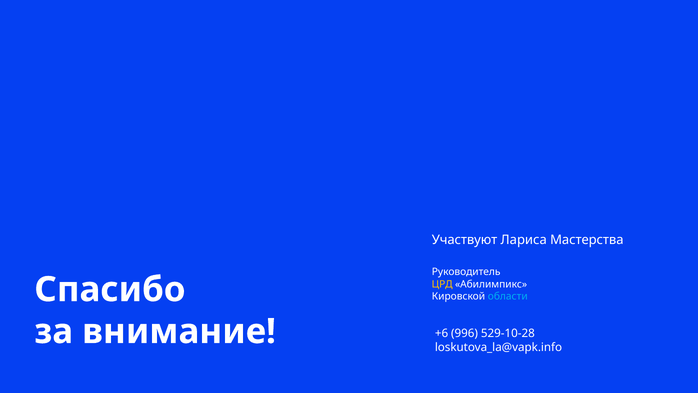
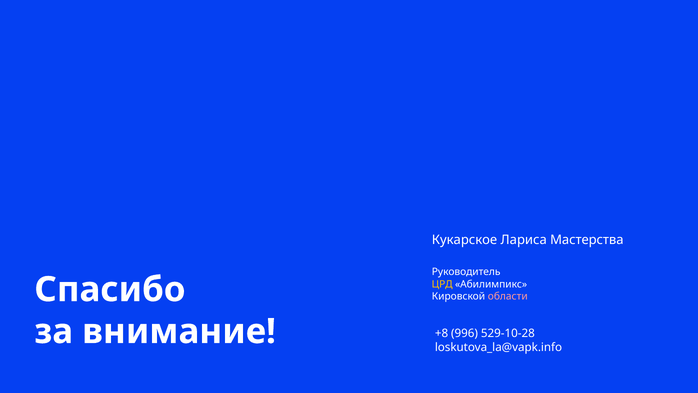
Участвуют: Участвуют -> Кукарское (465, 240)
области colour: light blue -> pink (508, 296)
+6: +6 -> +8 (442, 333)
